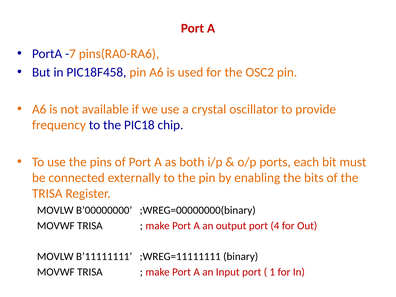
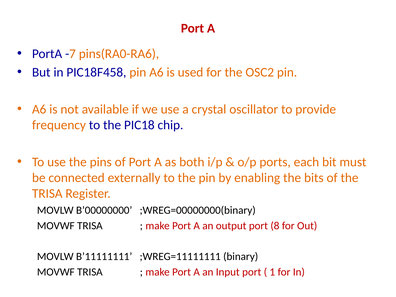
4: 4 -> 8 (275, 226)
